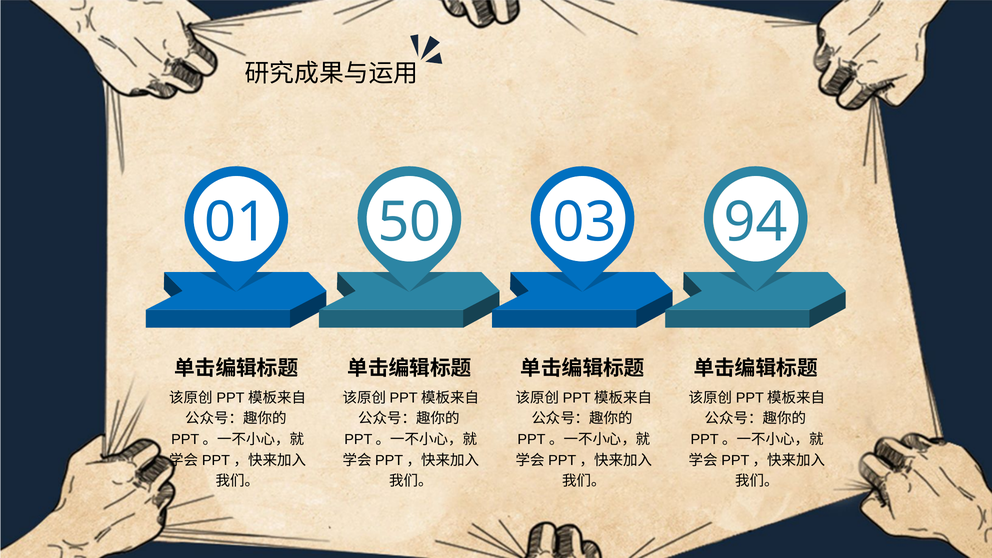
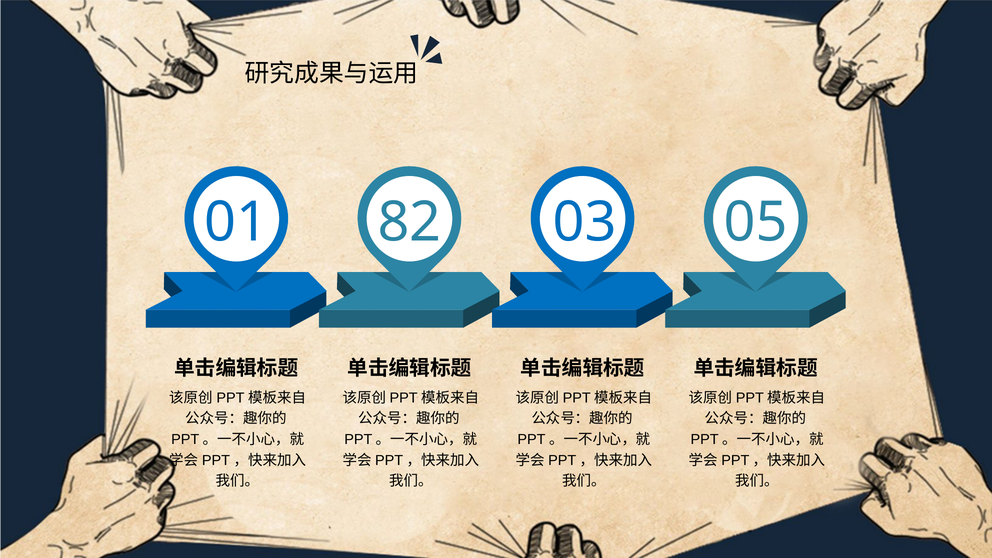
50: 50 -> 82 (409, 222)
94: 94 -> 05 (756, 222)
